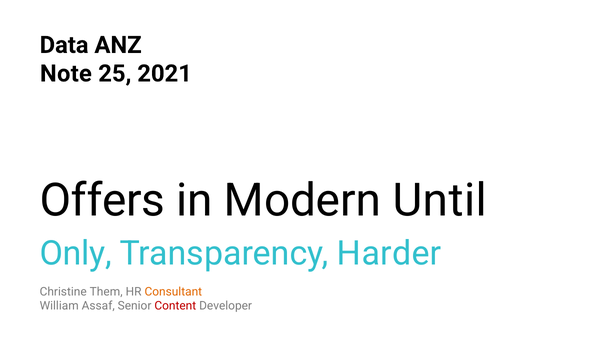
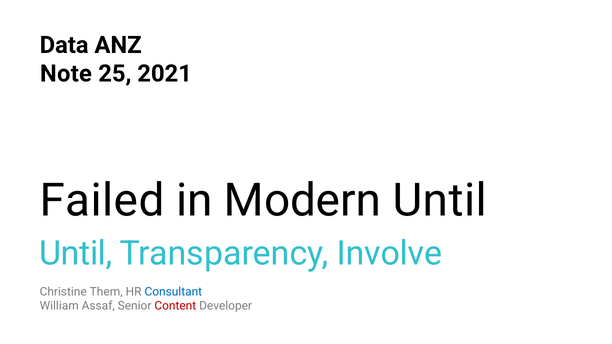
Offers: Offers -> Failed (102, 201)
Only: Only -> Until (76, 254)
Harder: Harder -> Involve (389, 254)
Consultant colour: orange -> blue (173, 292)
